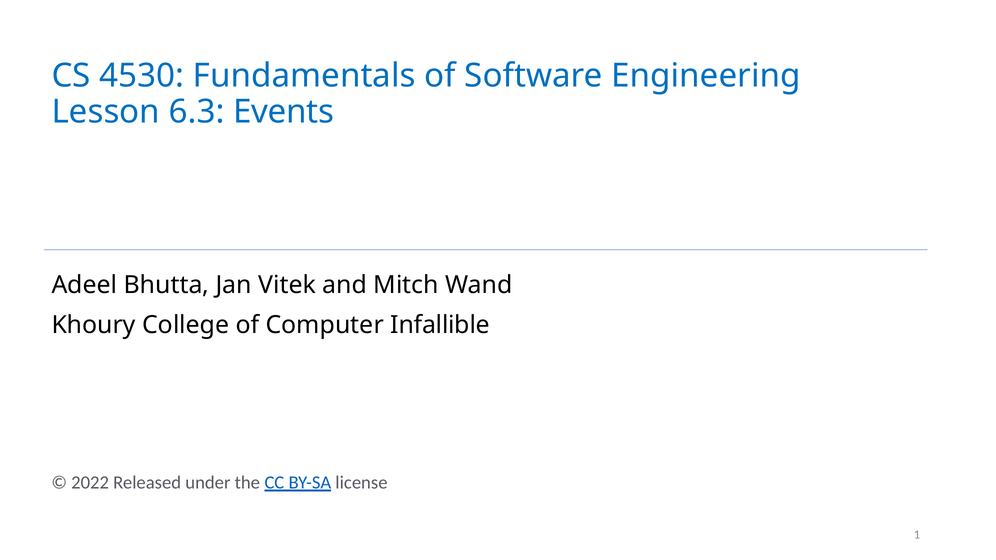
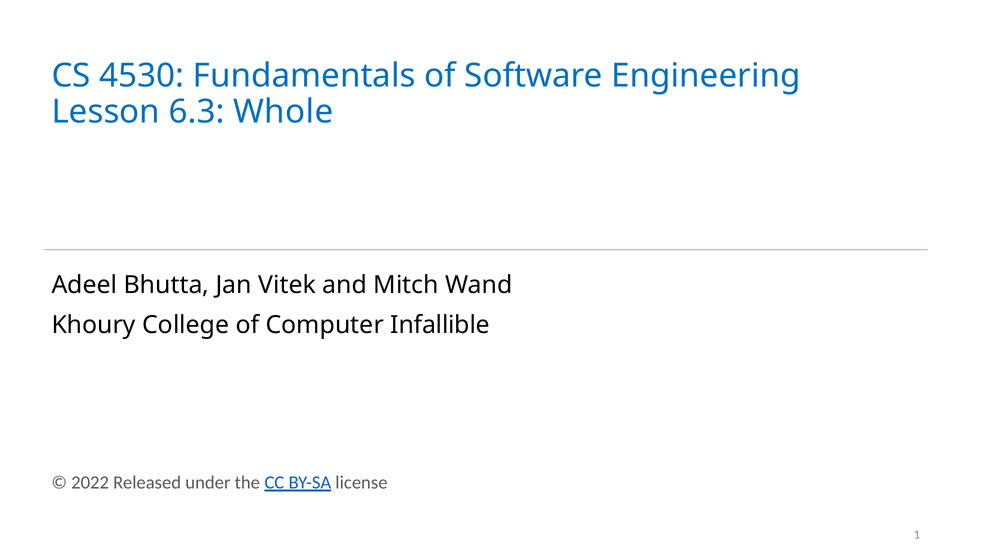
Events: Events -> Whole (283, 112)
